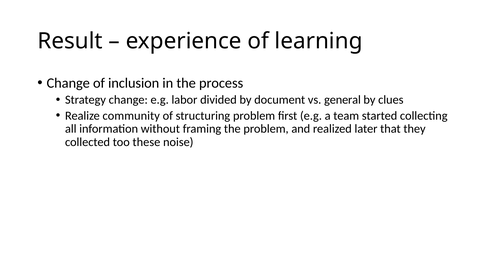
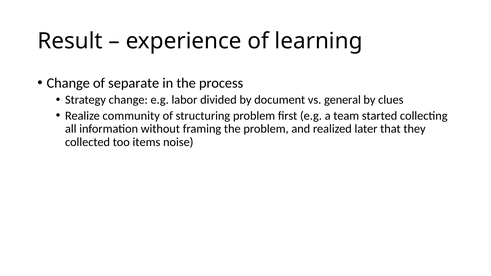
inclusion: inclusion -> separate (134, 83)
these: these -> items (146, 142)
